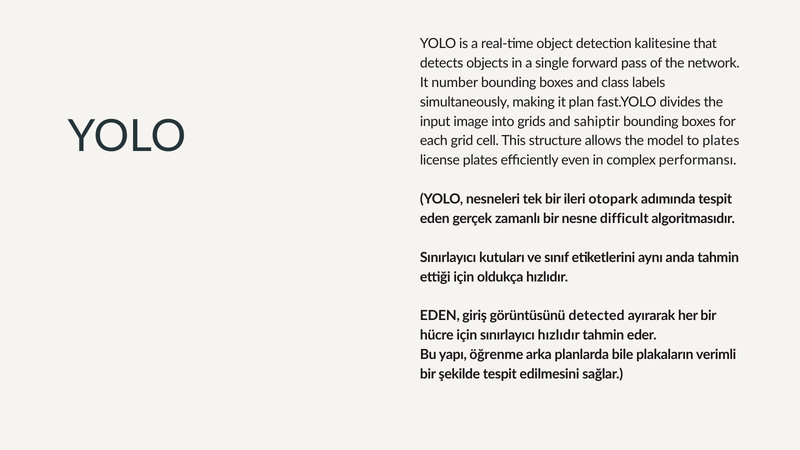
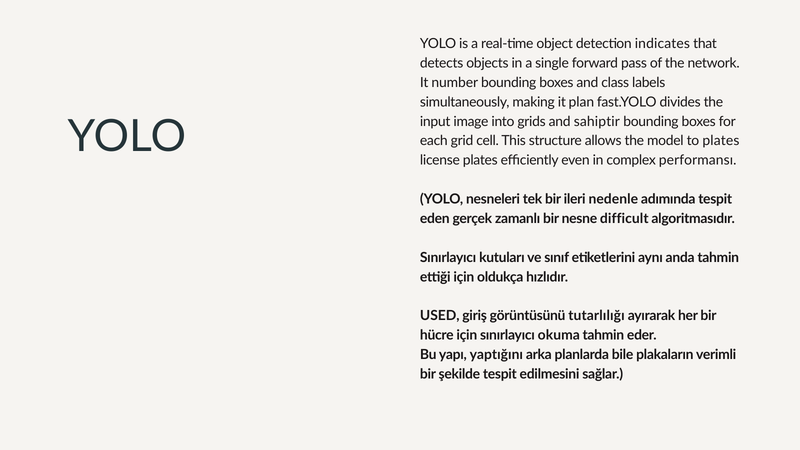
kalitesine: kalitesine -> indicates (662, 44)
otopark: otopark -> nedenle (613, 199)
EDEN: EDEN -> USED (440, 316)
detected: detected -> tutarlılığı (597, 316)
sınırlayıcı hızlıdır: hızlıdır -> okuma (559, 335)
öğrenme: öğrenme -> yaptığını (496, 355)
